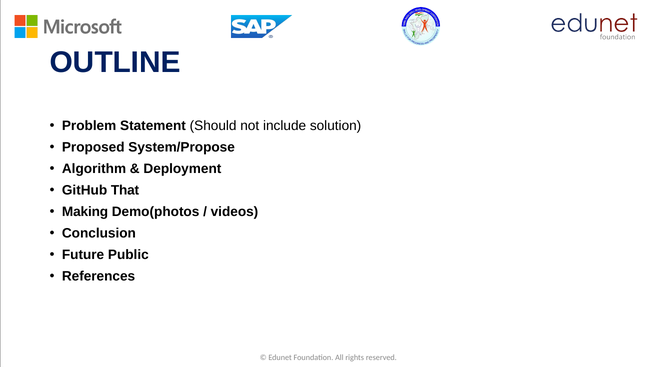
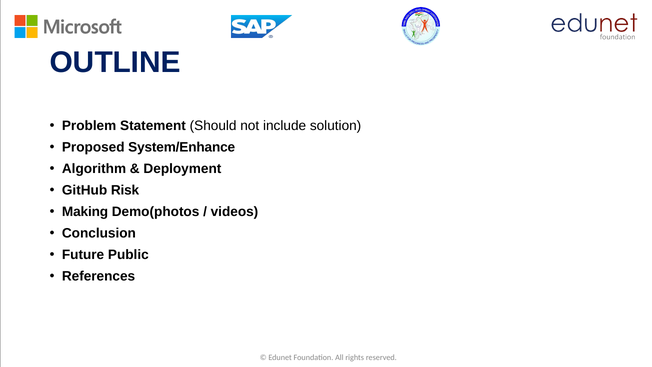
System/Propose: System/Propose -> System/Enhance (182, 147)
That: That -> Risk (125, 190)
